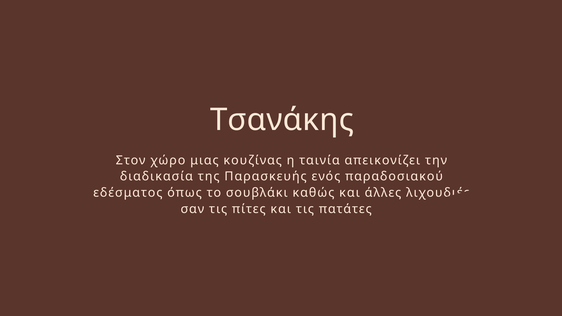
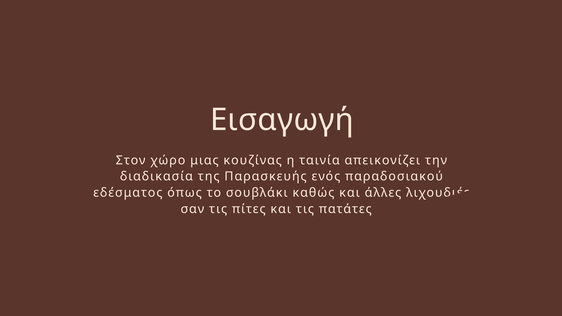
Τσανάκης: Τσανάκης -> Εισαγωγή (282, 120)
